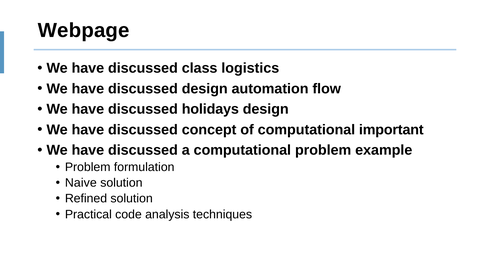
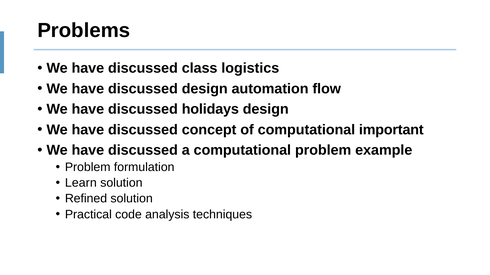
Webpage: Webpage -> Problems (84, 31)
Naive: Naive -> Learn (81, 183)
